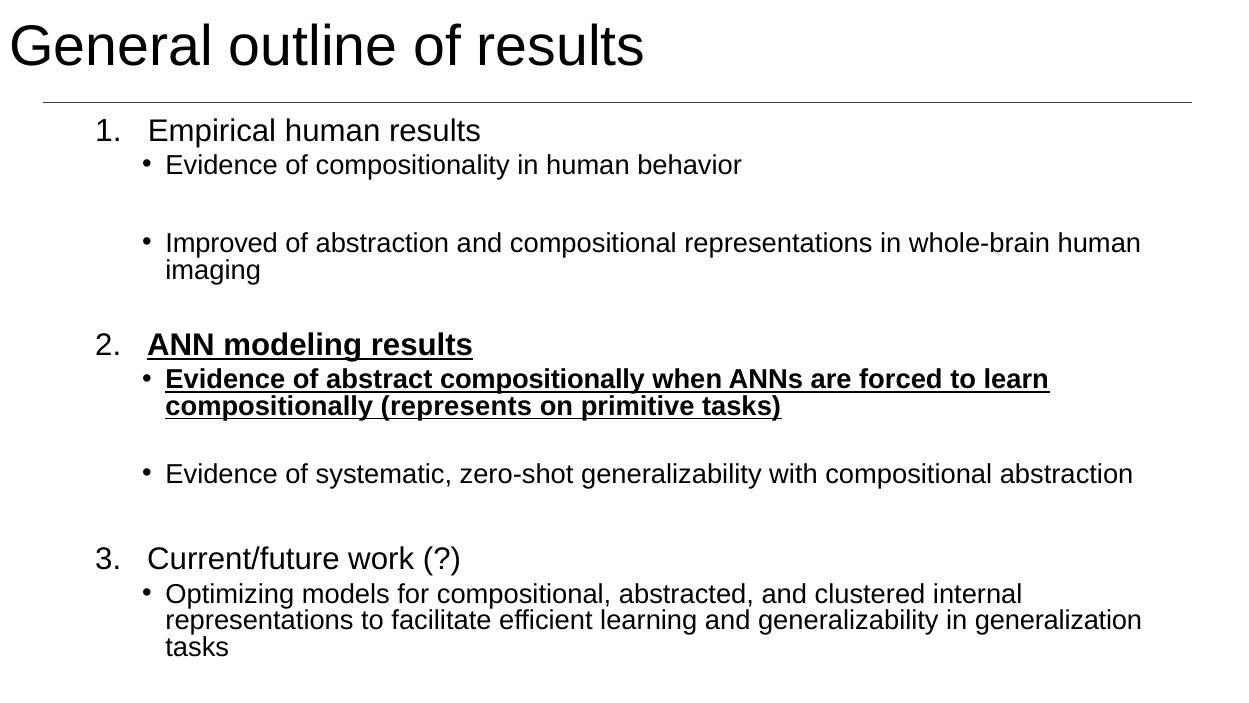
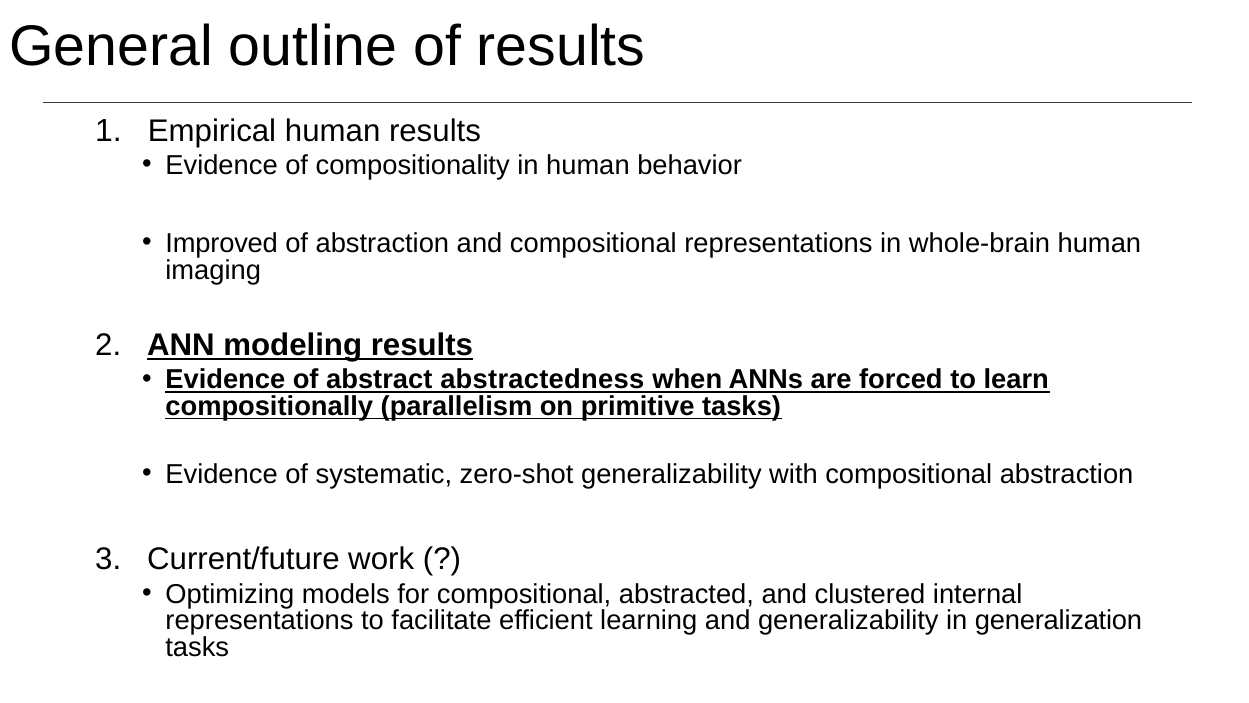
abstract compositionally: compositionally -> abstractedness (542, 380)
represents: represents -> parallelism (456, 406)
